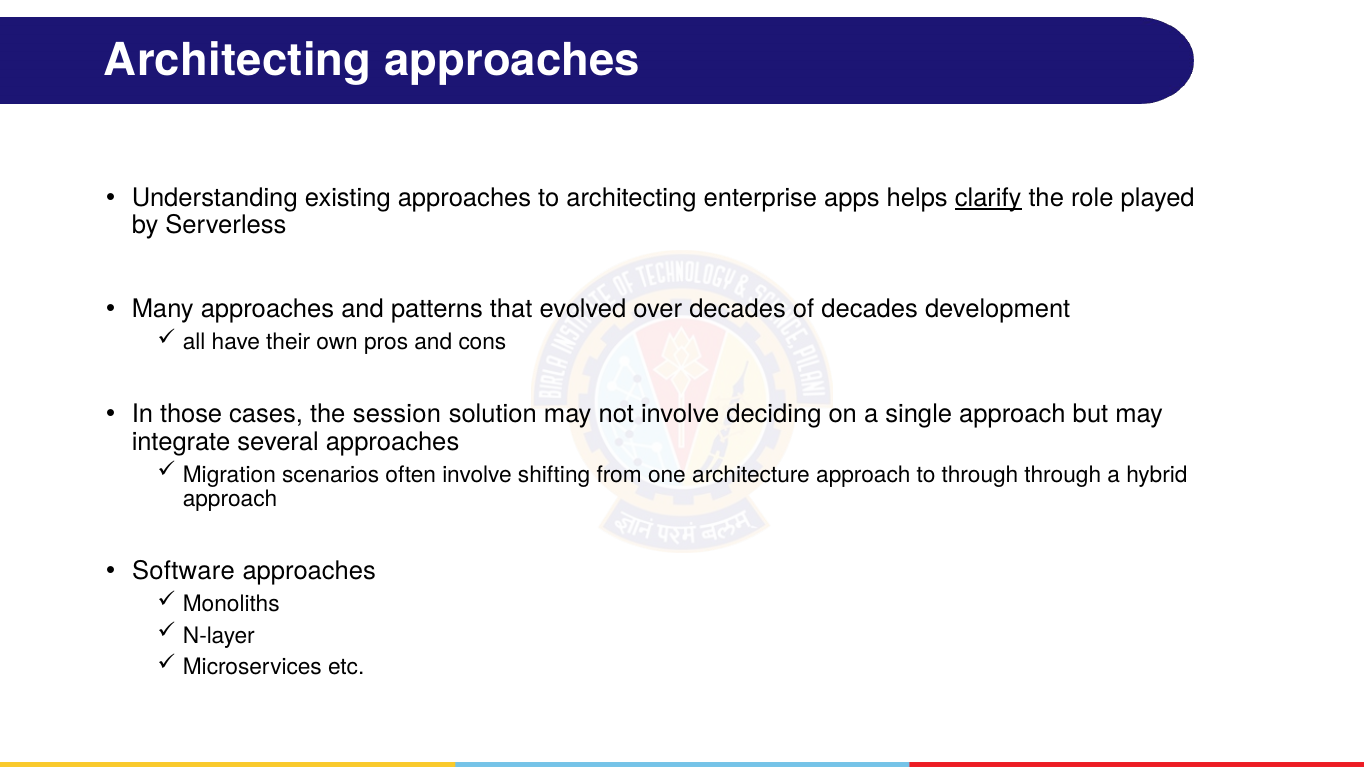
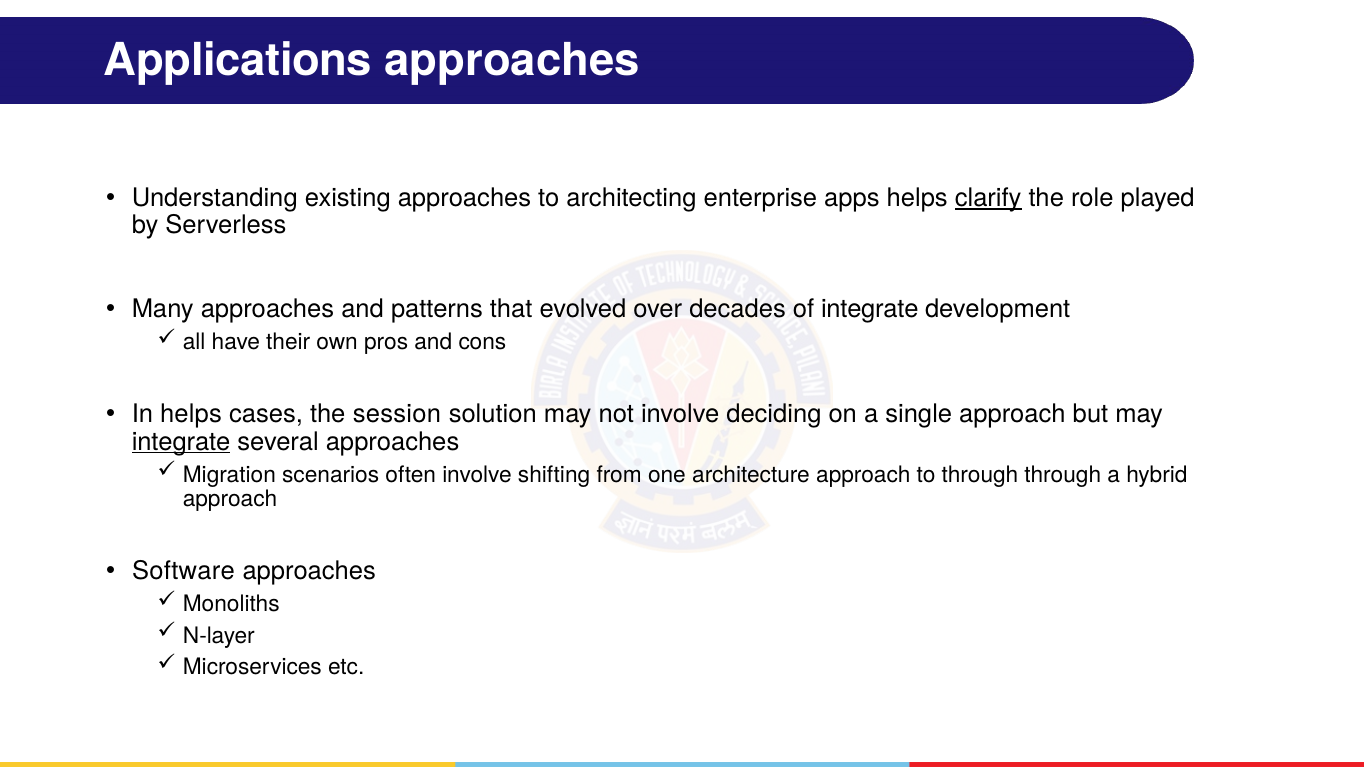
Architecting: Architecting -> Applications (238, 60)
of decades: decades -> integrate (870, 309)
In those: those -> helps (191, 414)
integrate underline: none -> present (181, 442)
